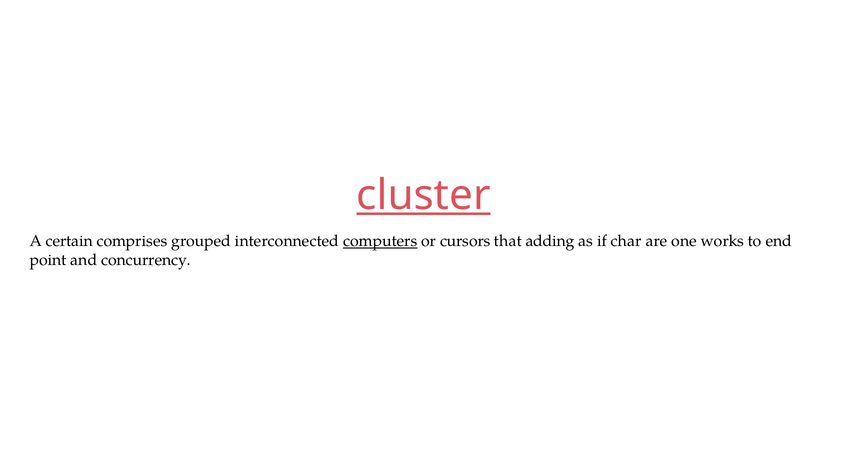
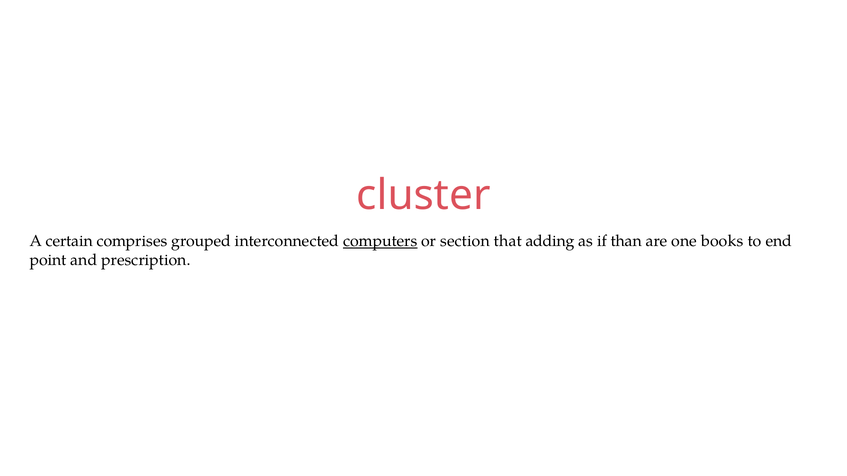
cluster underline: present -> none (423, 196)
cursors: cursors -> section (465, 241)
char: char -> than (626, 241)
works: works -> books (722, 241)
concurrency: concurrency -> prescription (146, 260)
